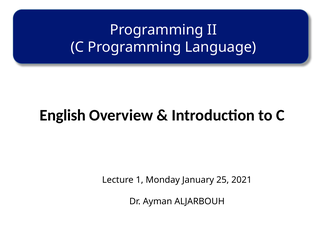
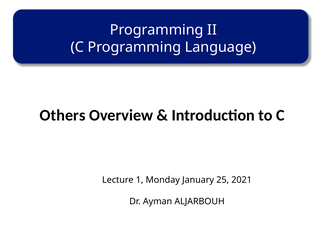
English: English -> Others (63, 115)
